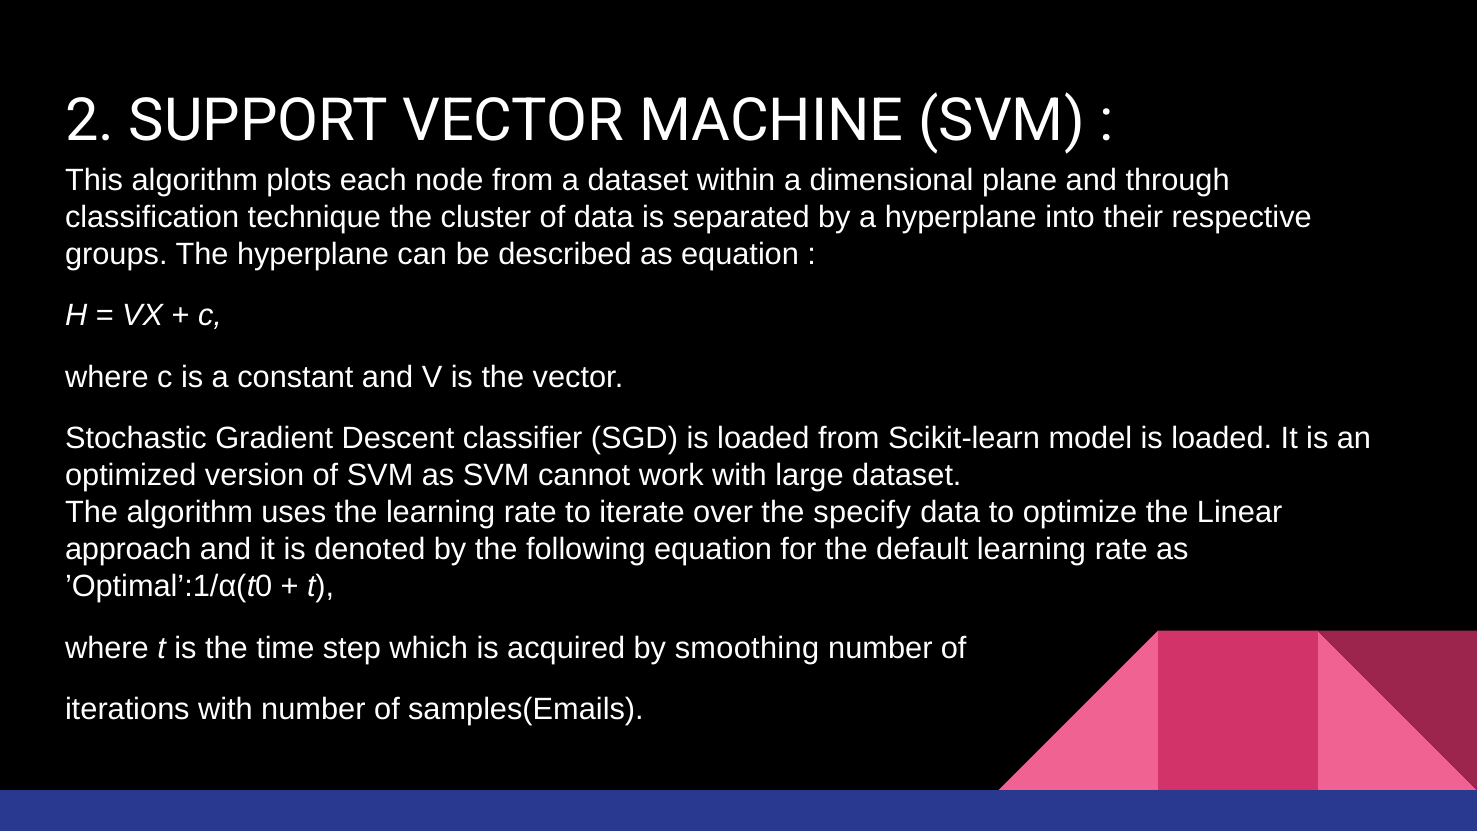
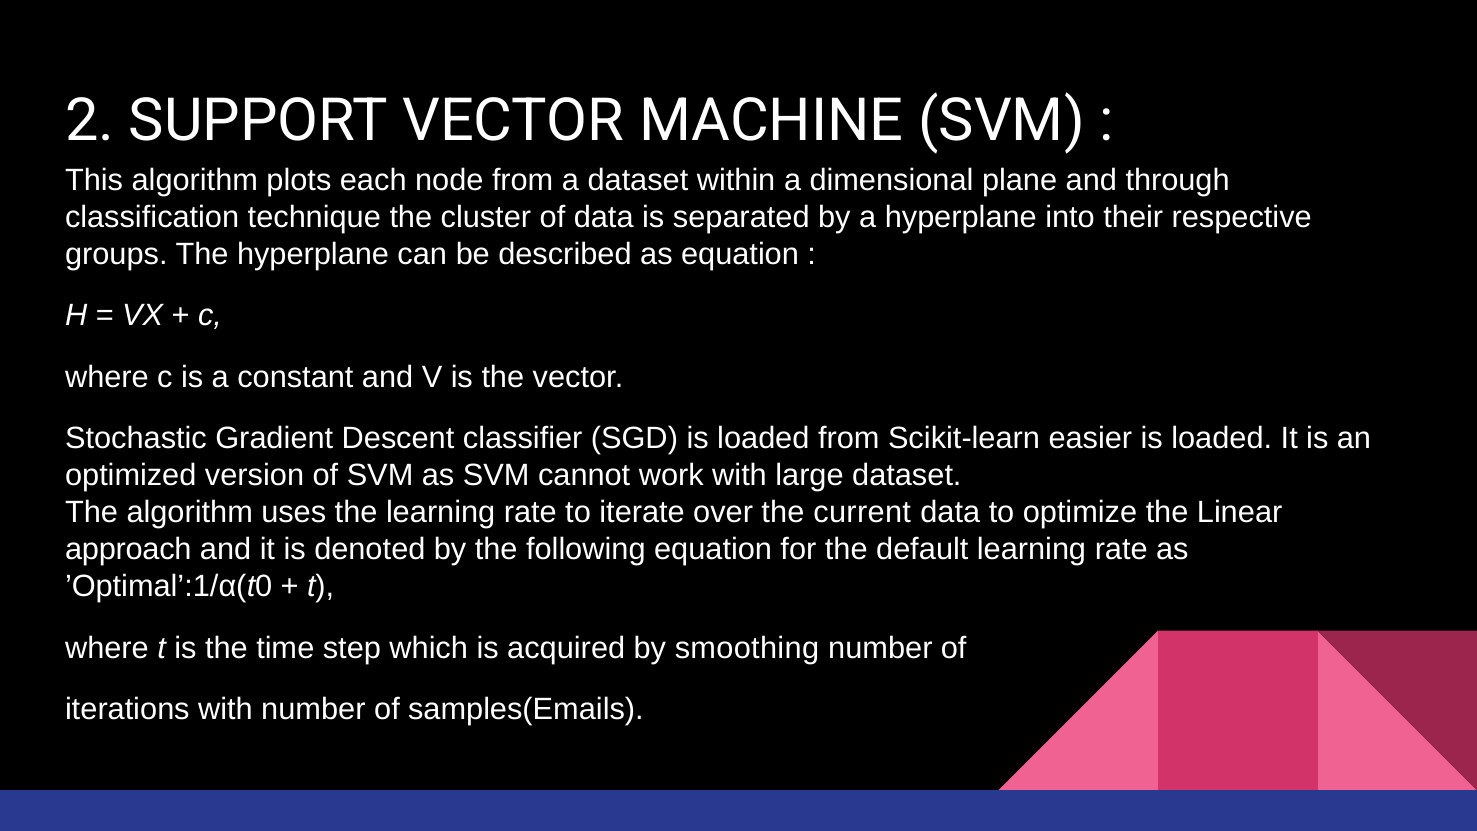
model: model -> easier (1090, 439)
specify: specify -> current (862, 512)
